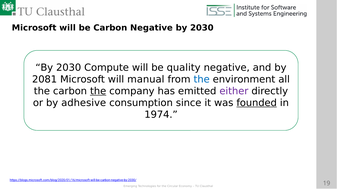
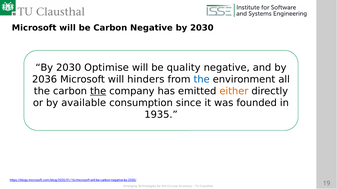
Compute: Compute -> Optimise (107, 68)
2081: 2081 -> 2036 (45, 80)
manual: manual -> hinders (146, 80)
either colour: purple -> orange (234, 91)
adhesive: adhesive -> available (84, 103)
founded underline: present -> none (257, 103)
1974: 1974 -> 1935 (161, 115)
